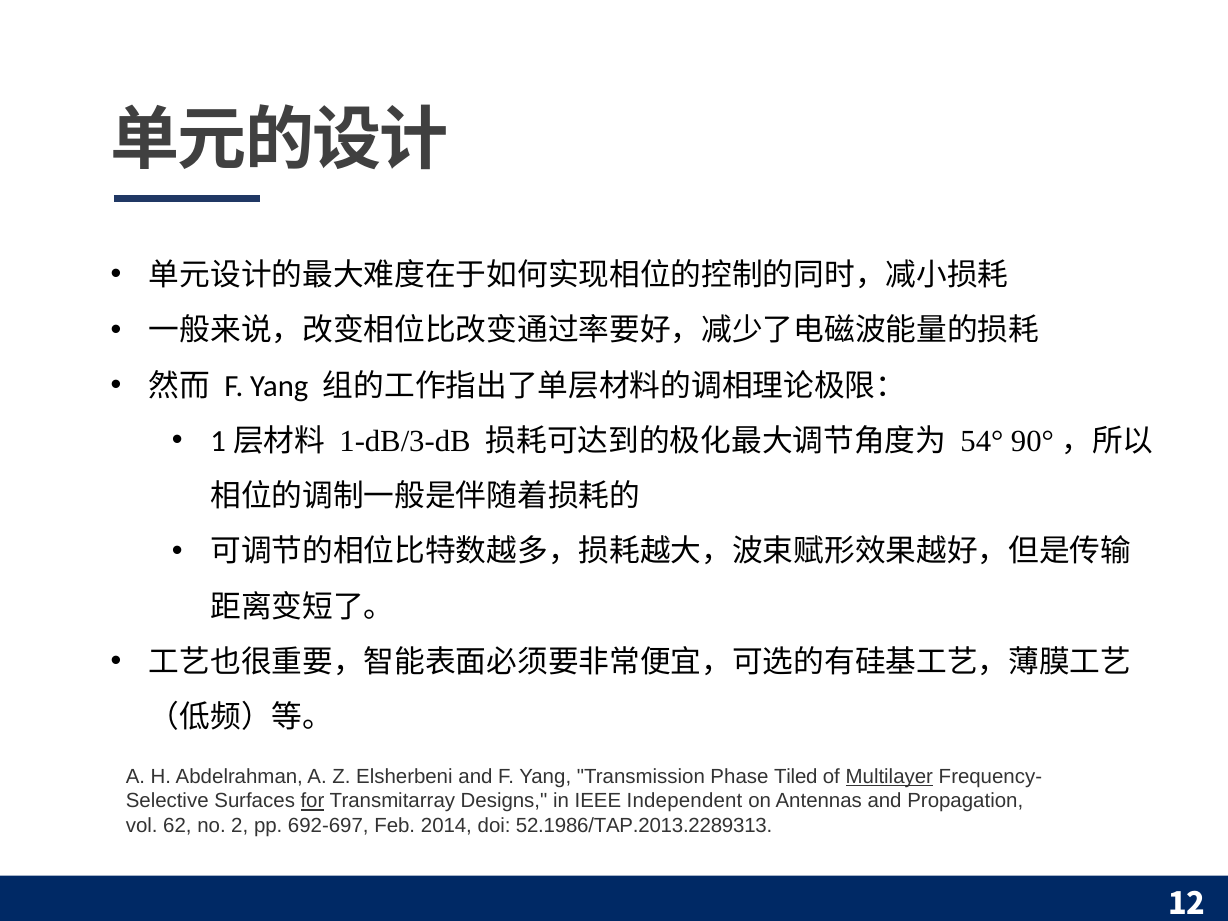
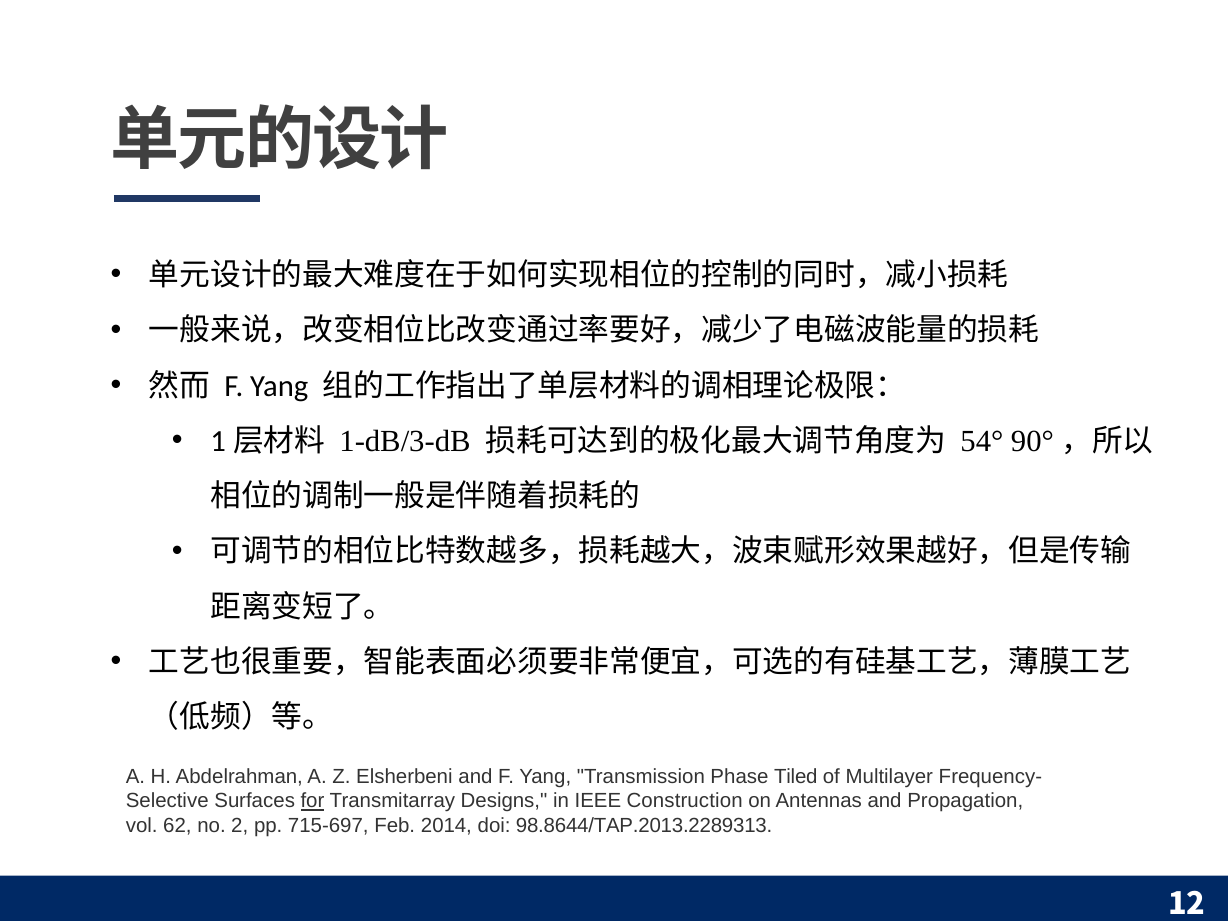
Multilayer underline: present -> none (889, 777)
Independent: Independent -> Construction (685, 801)
692-697: 692-697 -> 715-697 (328, 826)
52.1986/TAP.2013.2289313: 52.1986/TAP.2013.2289313 -> 98.8644/TAP.2013.2289313 (644, 826)
